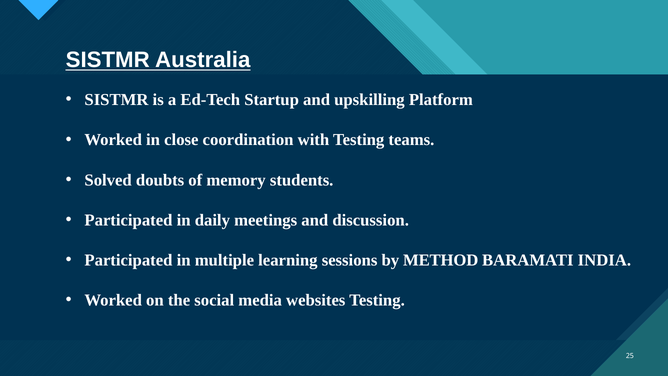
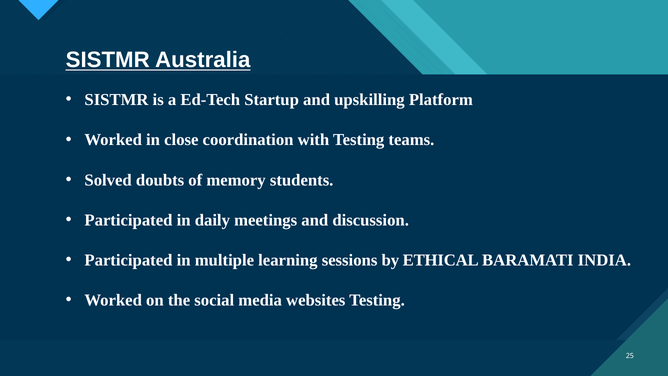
METHOD: METHOD -> ETHICAL (441, 260)
